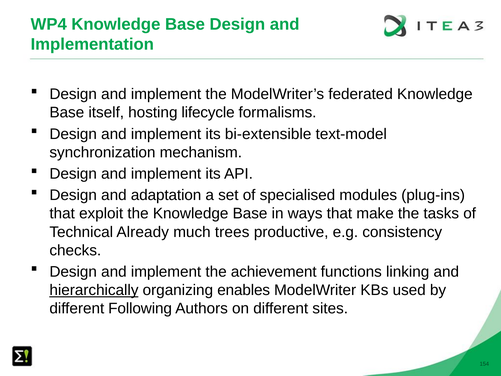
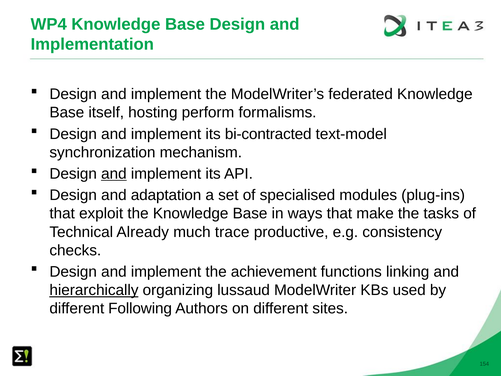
lifecycle: lifecycle -> perform (208, 112)
bi-extensible: bi-extensible -> bi-contracted (268, 134)
and underline: none -> present (114, 174)
trees: trees -> trace (232, 232)
enables: enables -> lussaud (244, 290)
